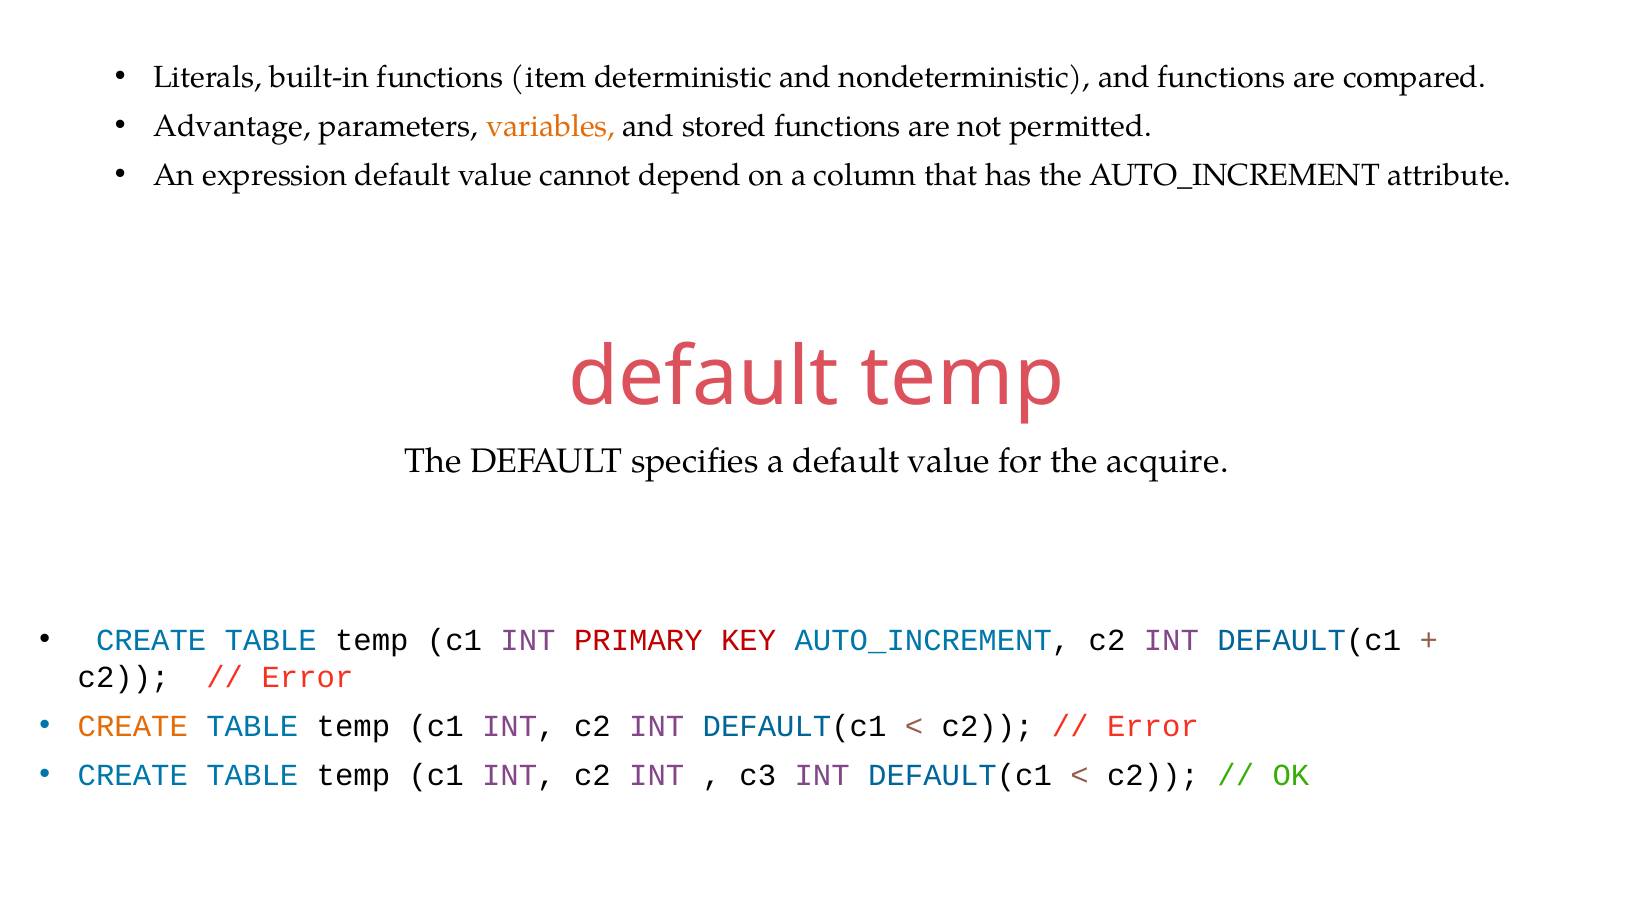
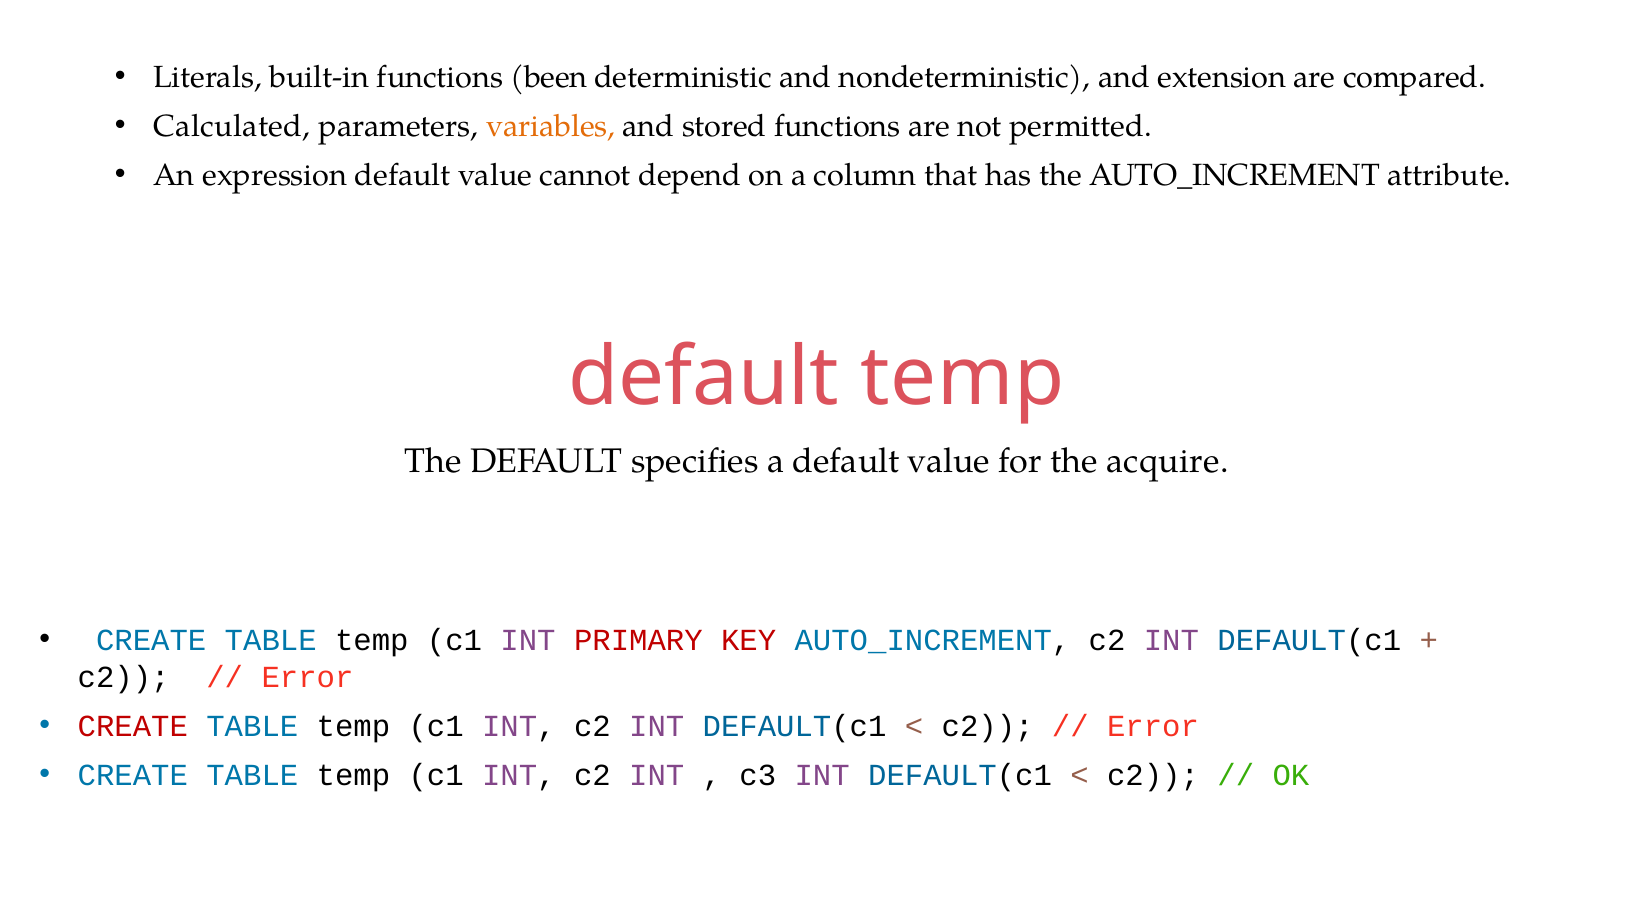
item: item -> been (549, 77)
and functions: functions -> extension (1222, 77)
Advantage: Advantage -> Calculated (232, 126)
CREATE colour: orange -> red (133, 726)
